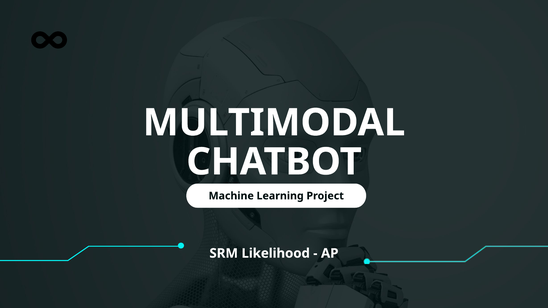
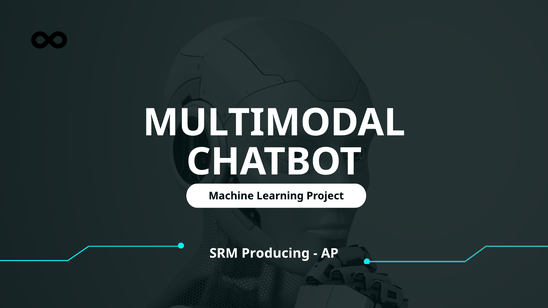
Likelihood: Likelihood -> Producing (276, 253)
